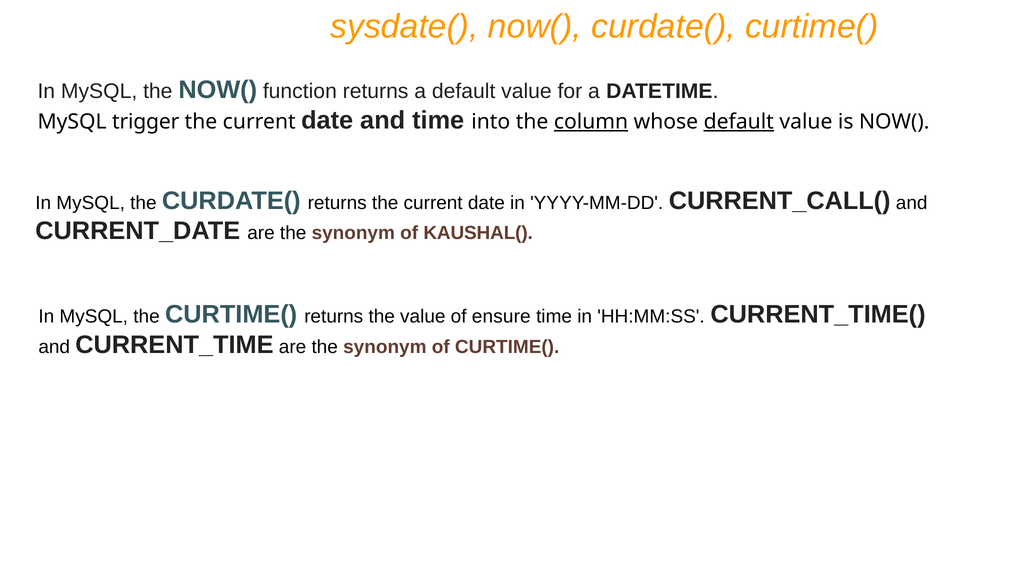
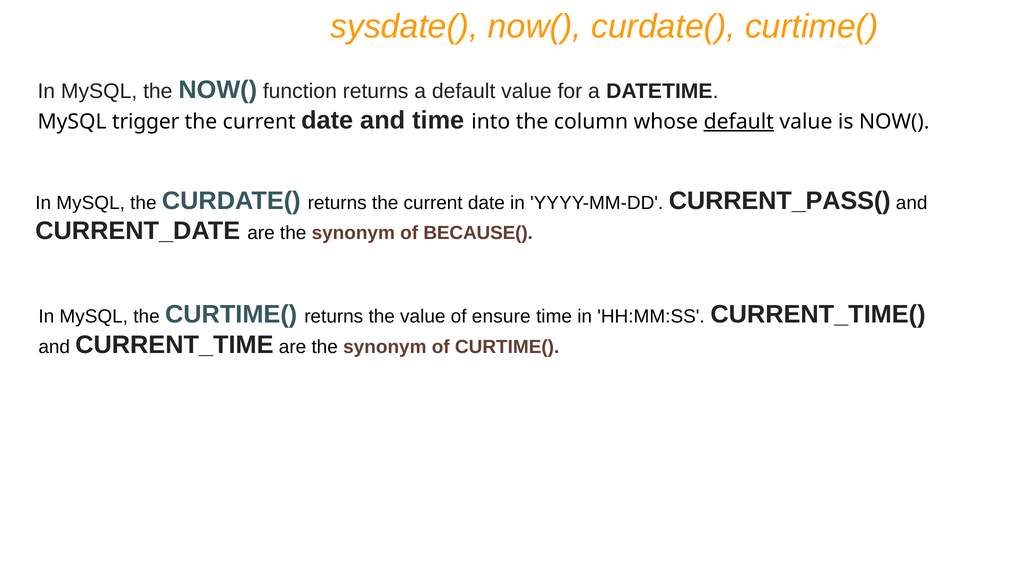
column underline: present -> none (591, 122)
CURRENT_CALL(: CURRENT_CALL( -> CURRENT_PASS( (780, 201)
KAUSHAL(: KAUSHAL( -> BECAUSE( (478, 233)
